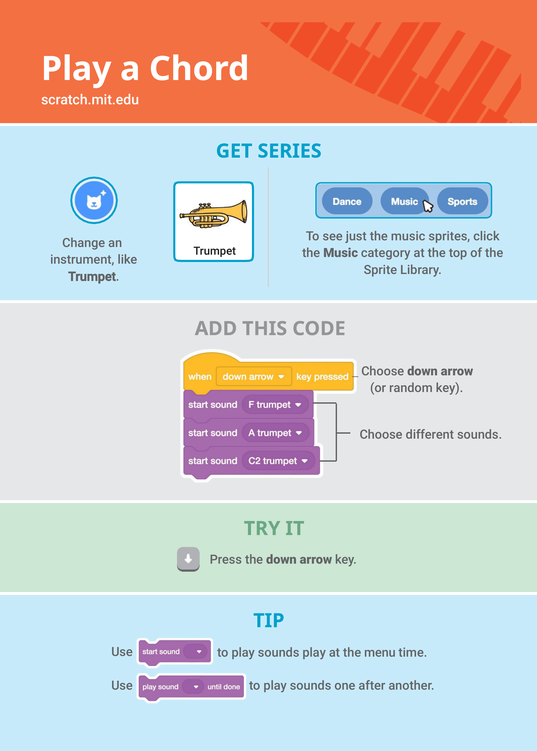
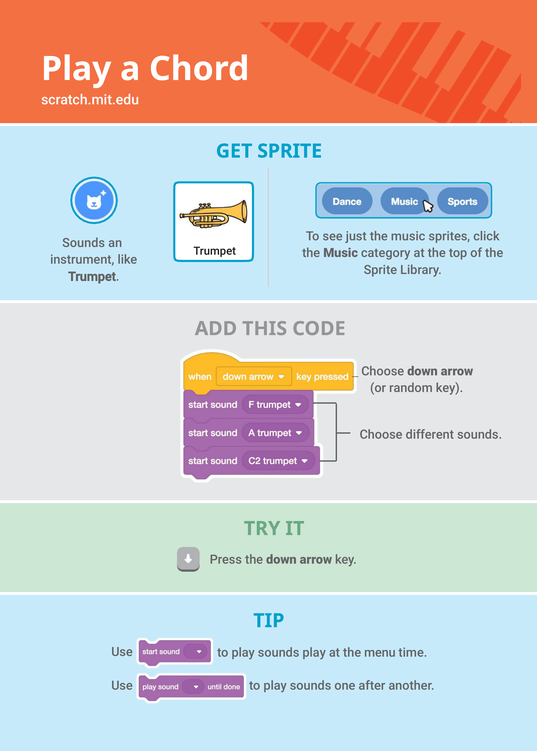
GET SERIES: SERIES -> SPRITE (290, 151)
Change: Change -> Sounds (84, 243)
